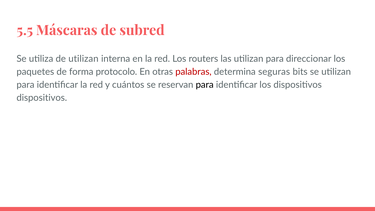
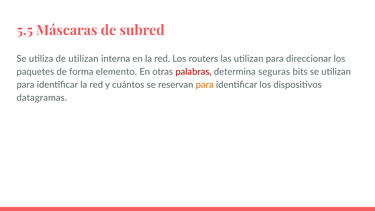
protocolo: protocolo -> elemento (116, 72)
para colour: black -> orange (205, 85)
dispositivos: dispositivos -> datagramas (42, 98)
